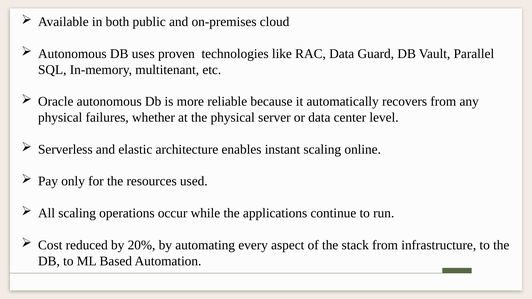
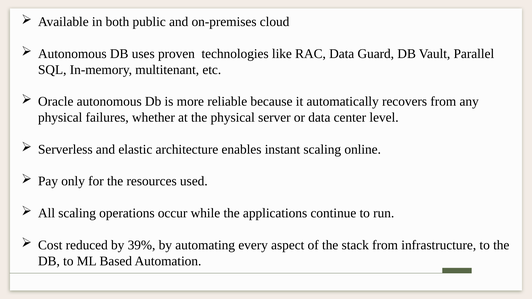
20%: 20% -> 39% (142, 245)
